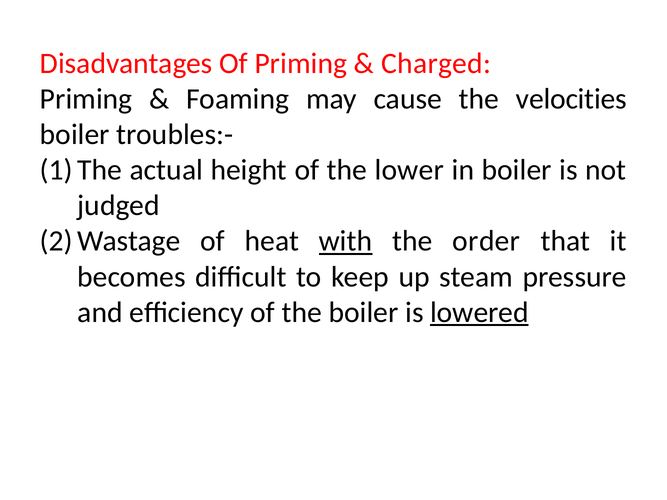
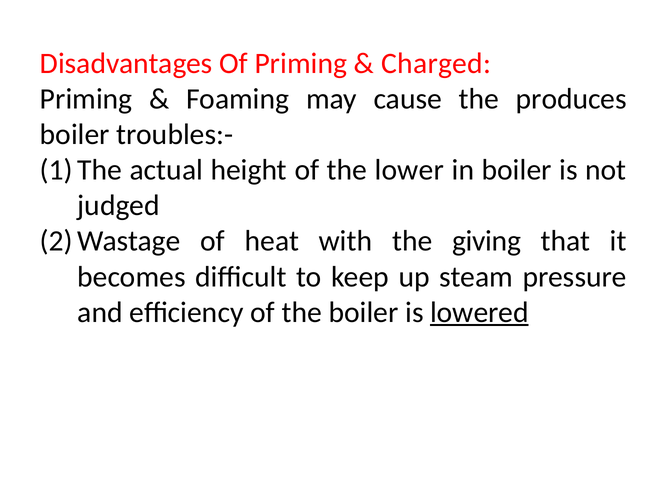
velocities: velocities -> produces (571, 99)
with underline: present -> none (346, 241)
order: order -> giving (487, 241)
